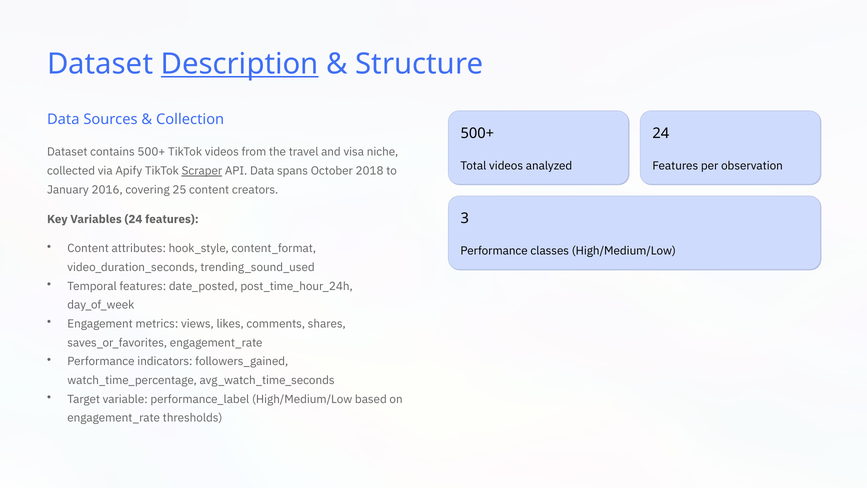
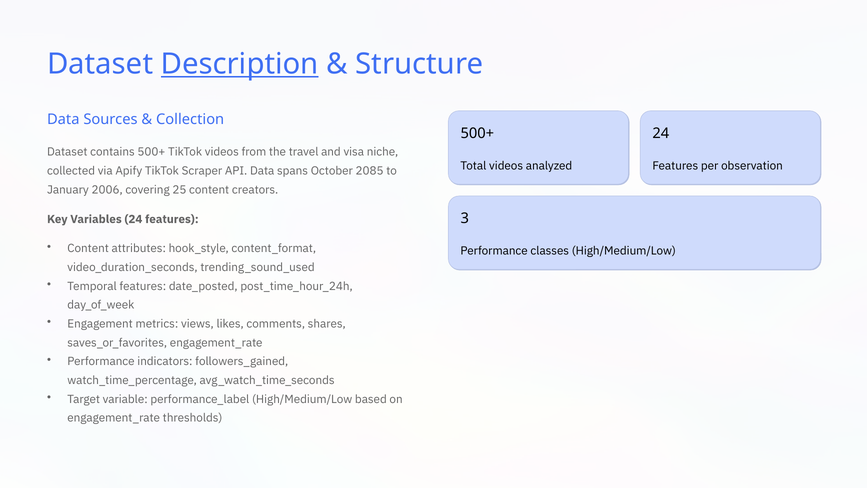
Scraper underline: present -> none (202, 171)
2018: 2018 -> 2085 (370, 171)
2016: 2016 -> 2006 (107, 190)
